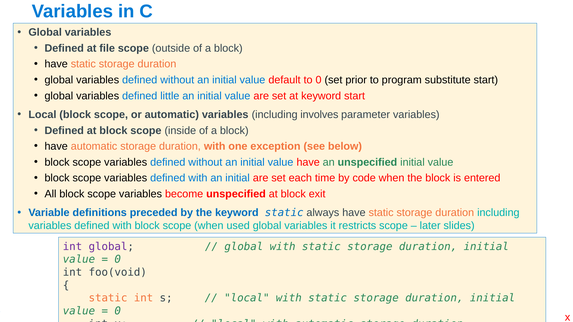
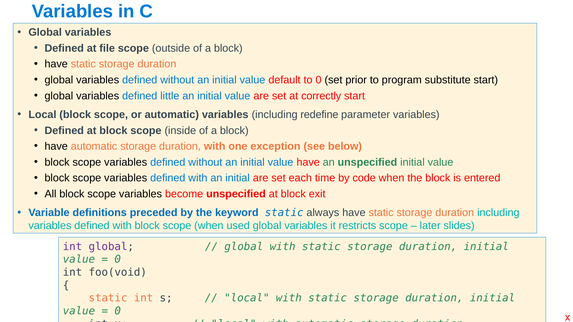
at keyword: keyword -> correctly (321, 96)
involves: involves -> redefine (319, 115)
